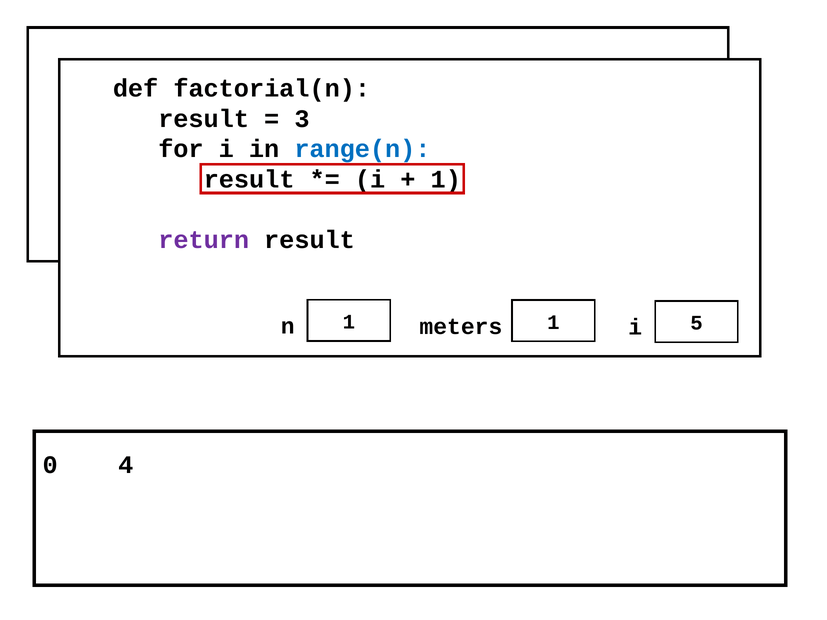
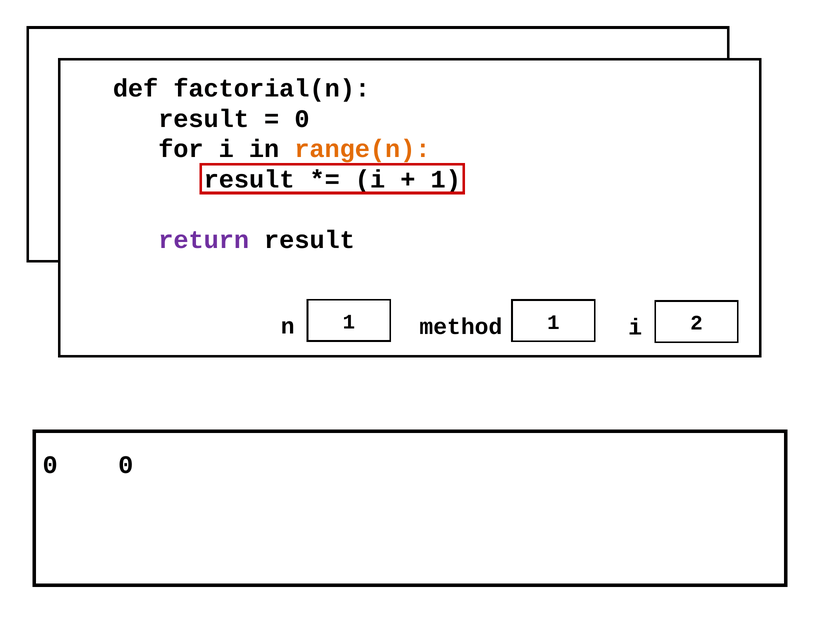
3: 3 -> 0 (302, 119)
range(n colour: blue -> orange (362, 149)
5: 5 -> 2 (696, 323)
meters: meters -> method (461, 327)
0 4: 4 -> 0 (126, 465)
